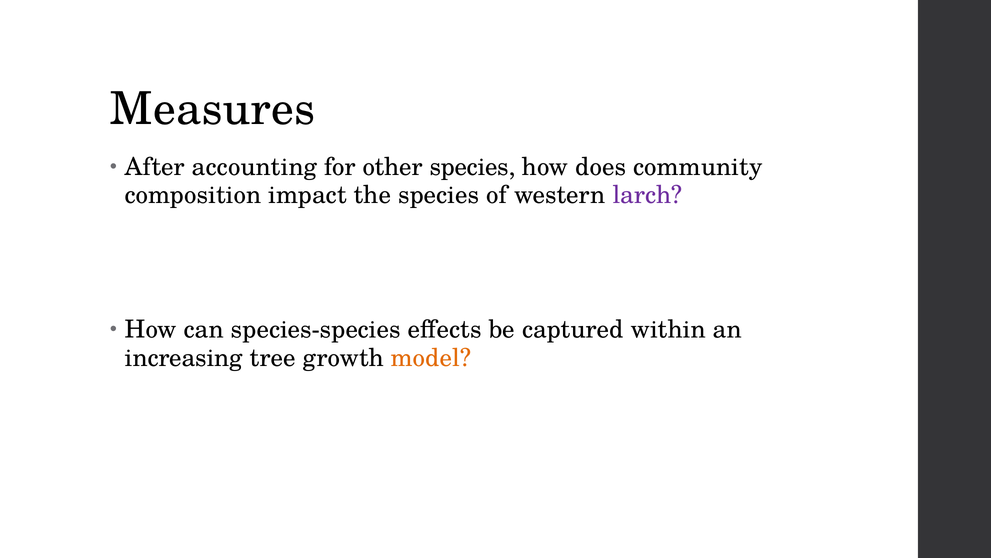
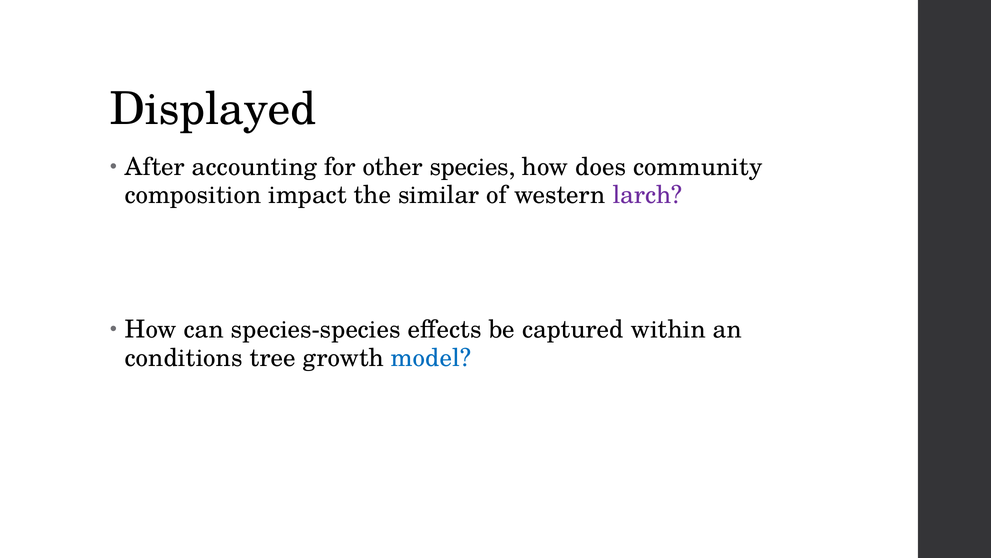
Measures: Measures -> Displayed (213, 109)
the species: species -> similar (439, 195)
increasing: increasing -> conditions (184, 358)
model colour: orange -> blue (431, 358)
